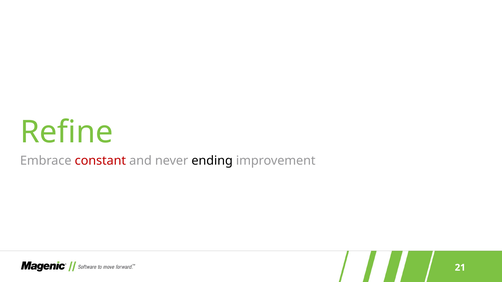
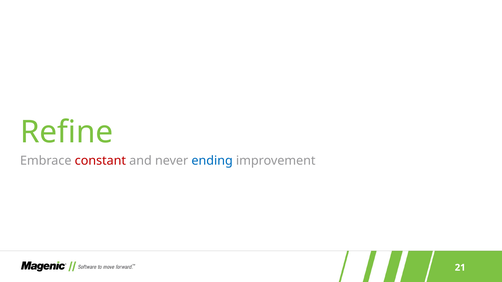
ending colour: black -> blue (212, 161)
